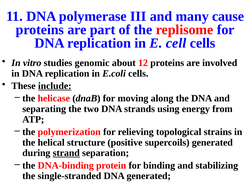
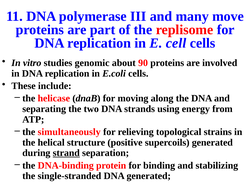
cause: cause -> move (228, 16)
12: 12 -> 90 (143, 63)
include underline: present -> none (55, 86)
polymerization: polymerization -> simultaneously (69, 132)
